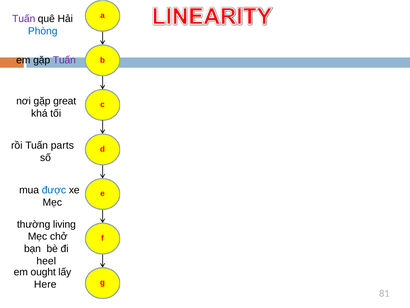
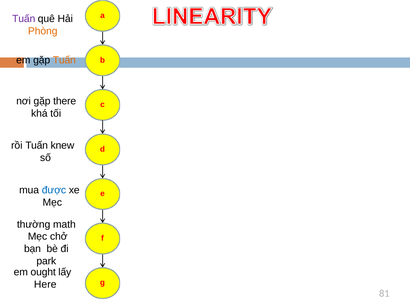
Phòng colour: blue -> orange (43, 31)
Tuấn colour: purple -> orange (64, 60)
great: great -> there (65, 101)
parts: parts -> knew (62, 145)
living: living -> math (64, 224)
heel: heel -> park (46, 261)
